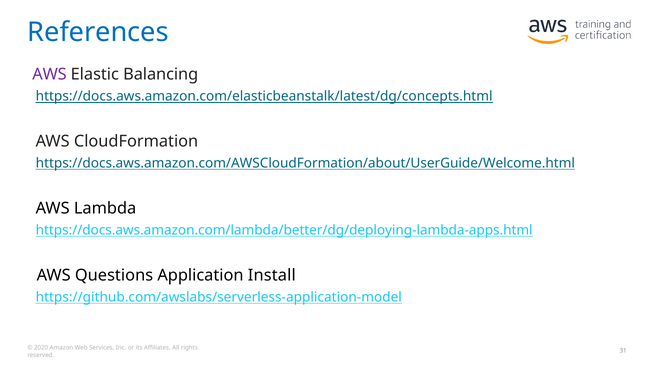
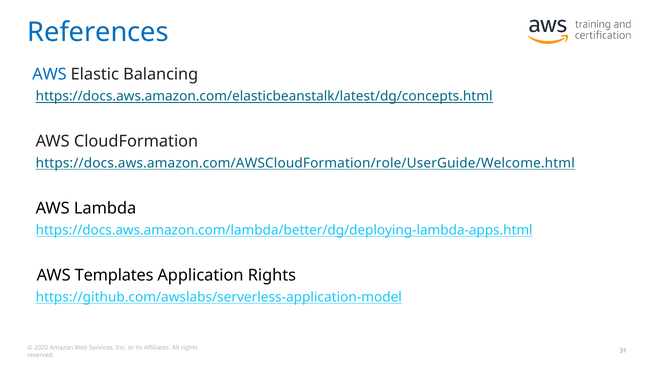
AWS colour: purple -> blue (50, 74)
https://docs.aws.amazon.com/AWSCloudFormation/about/UserGuide/Welcome.html: https://docs.aws.amazon.com/AWSCloudFormation/about/UserGuide/Welcome.html -> https://docs.aws.amazon.com/AWSCloudFormation/role/UserGuide/Welcome.html (305, 163)
Questions: Questions -> Templates (114, 275)
Application Install: Install -> Rights (272, 275)
